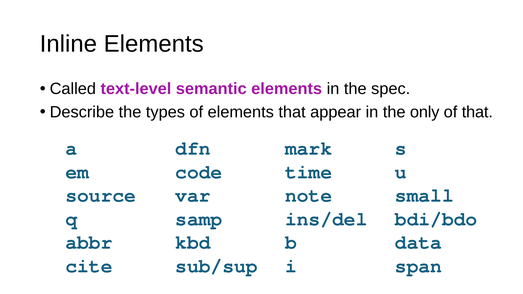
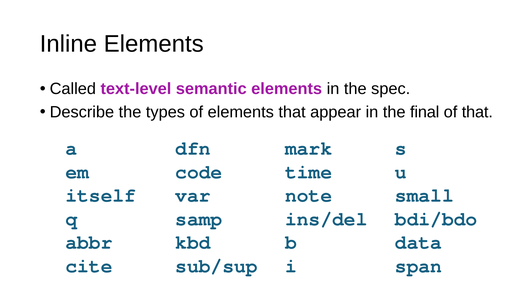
only: only -> final (425, 112)
source: source -> itself (101, 196)
